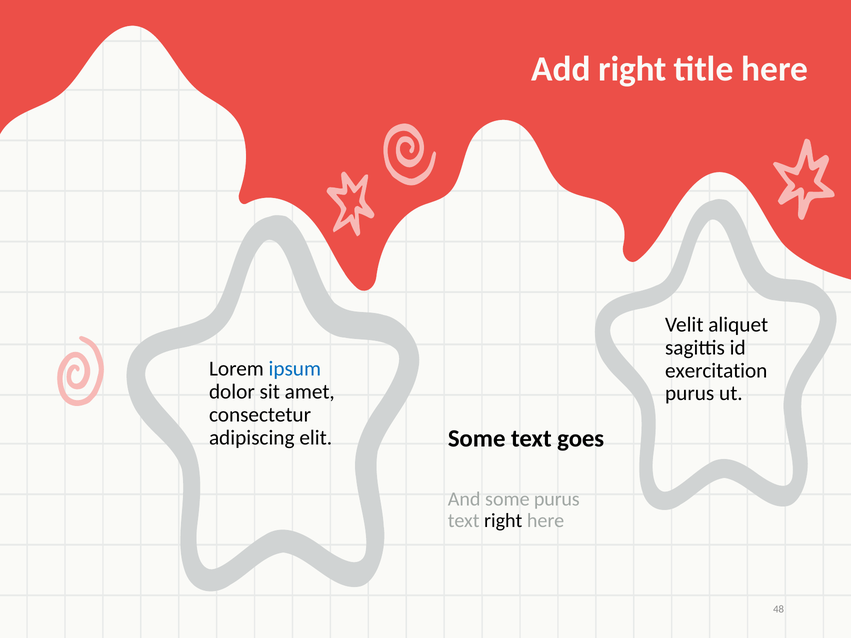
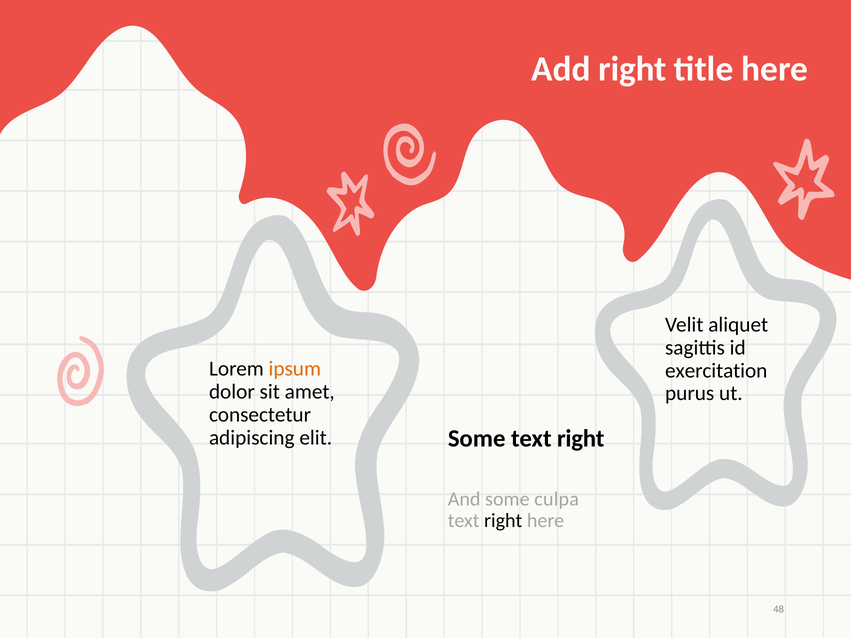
ipsum colour: blue -> orange (295, 369)
Some text goes: goes -> right (581, 439)
some purus: purus -> culpa (557, 499)
